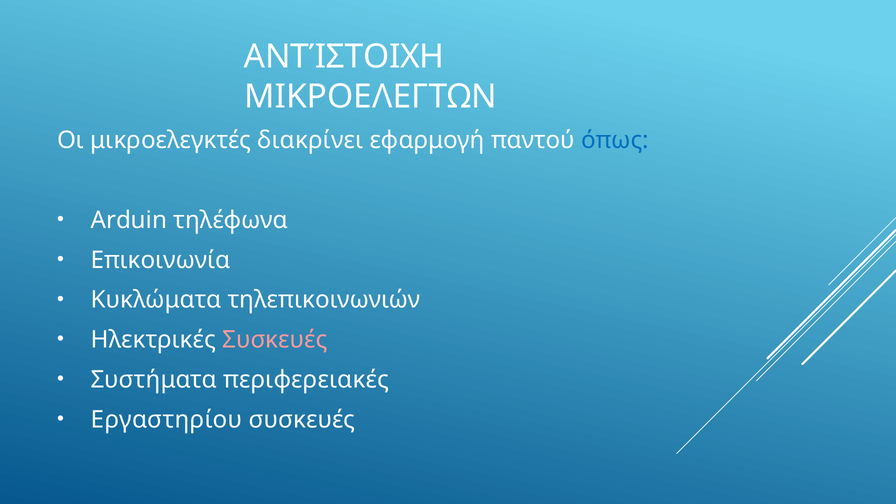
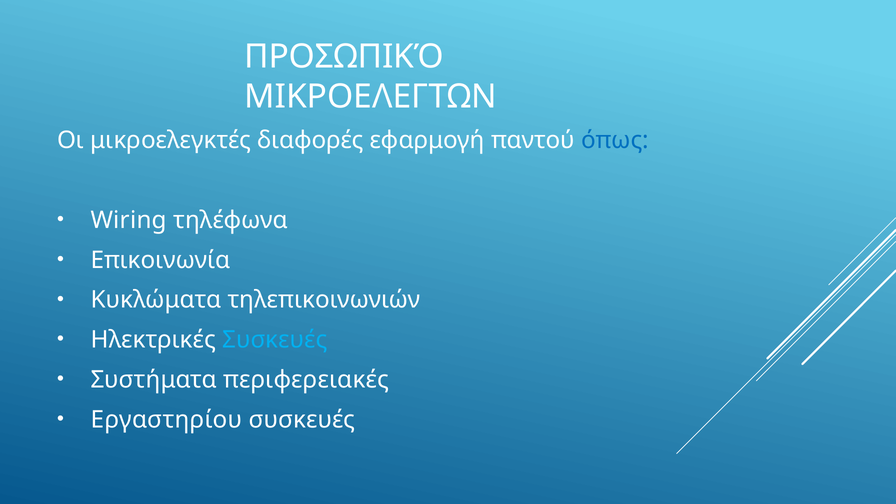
ΑΝΤΊΣΤΟΙΧΗ: ΑΝΤΊΣΤΟΙΧΗ -> ΠΡΟΣΩΠΙΚΌ (344, 56)
διακρίνει: διακρίνει -> διαφορές (311, 140)
Arduin: Arduin -> Wiring (129, 220)
Συσκευές colour: pink -> light blue (275, 340)
